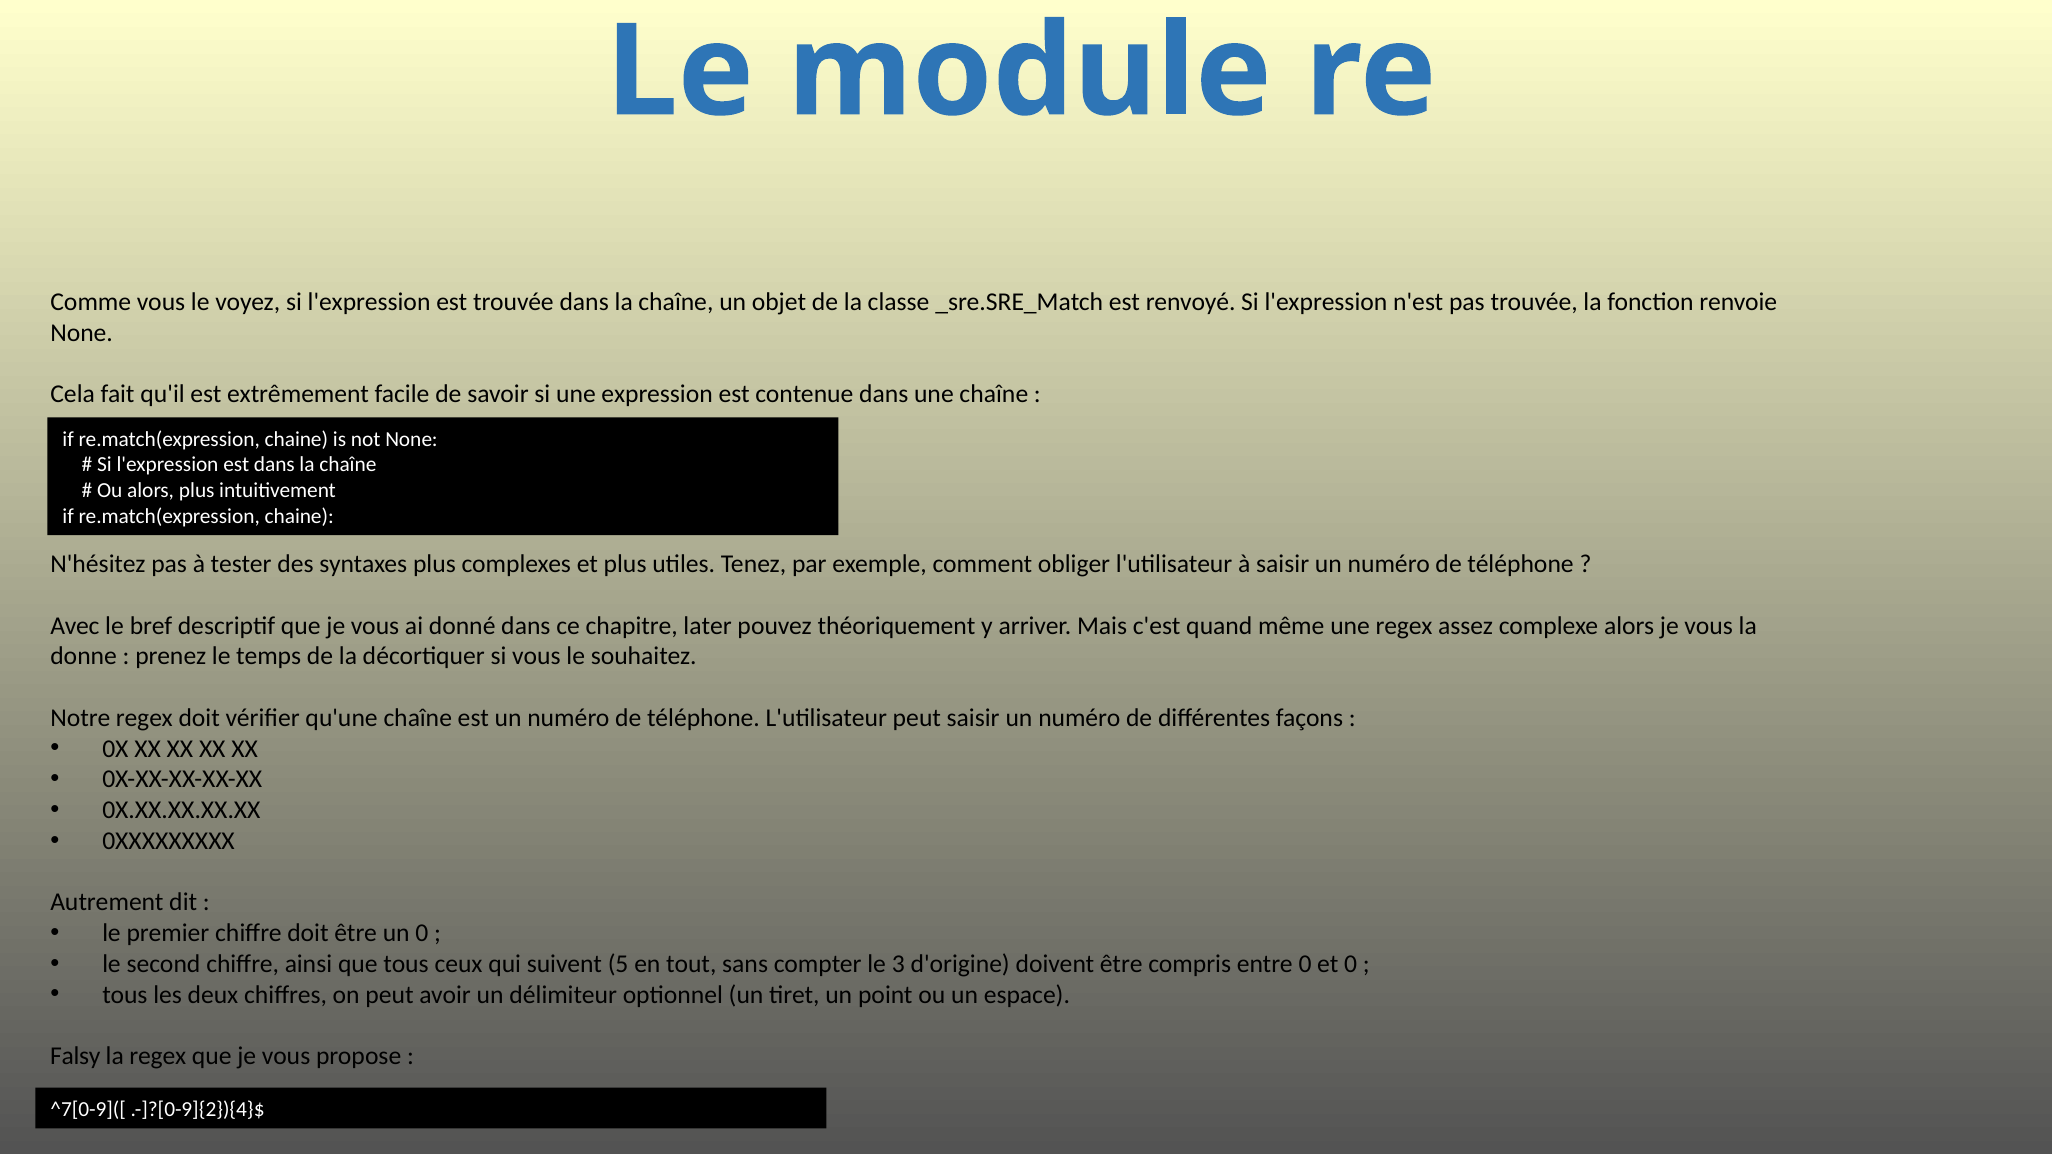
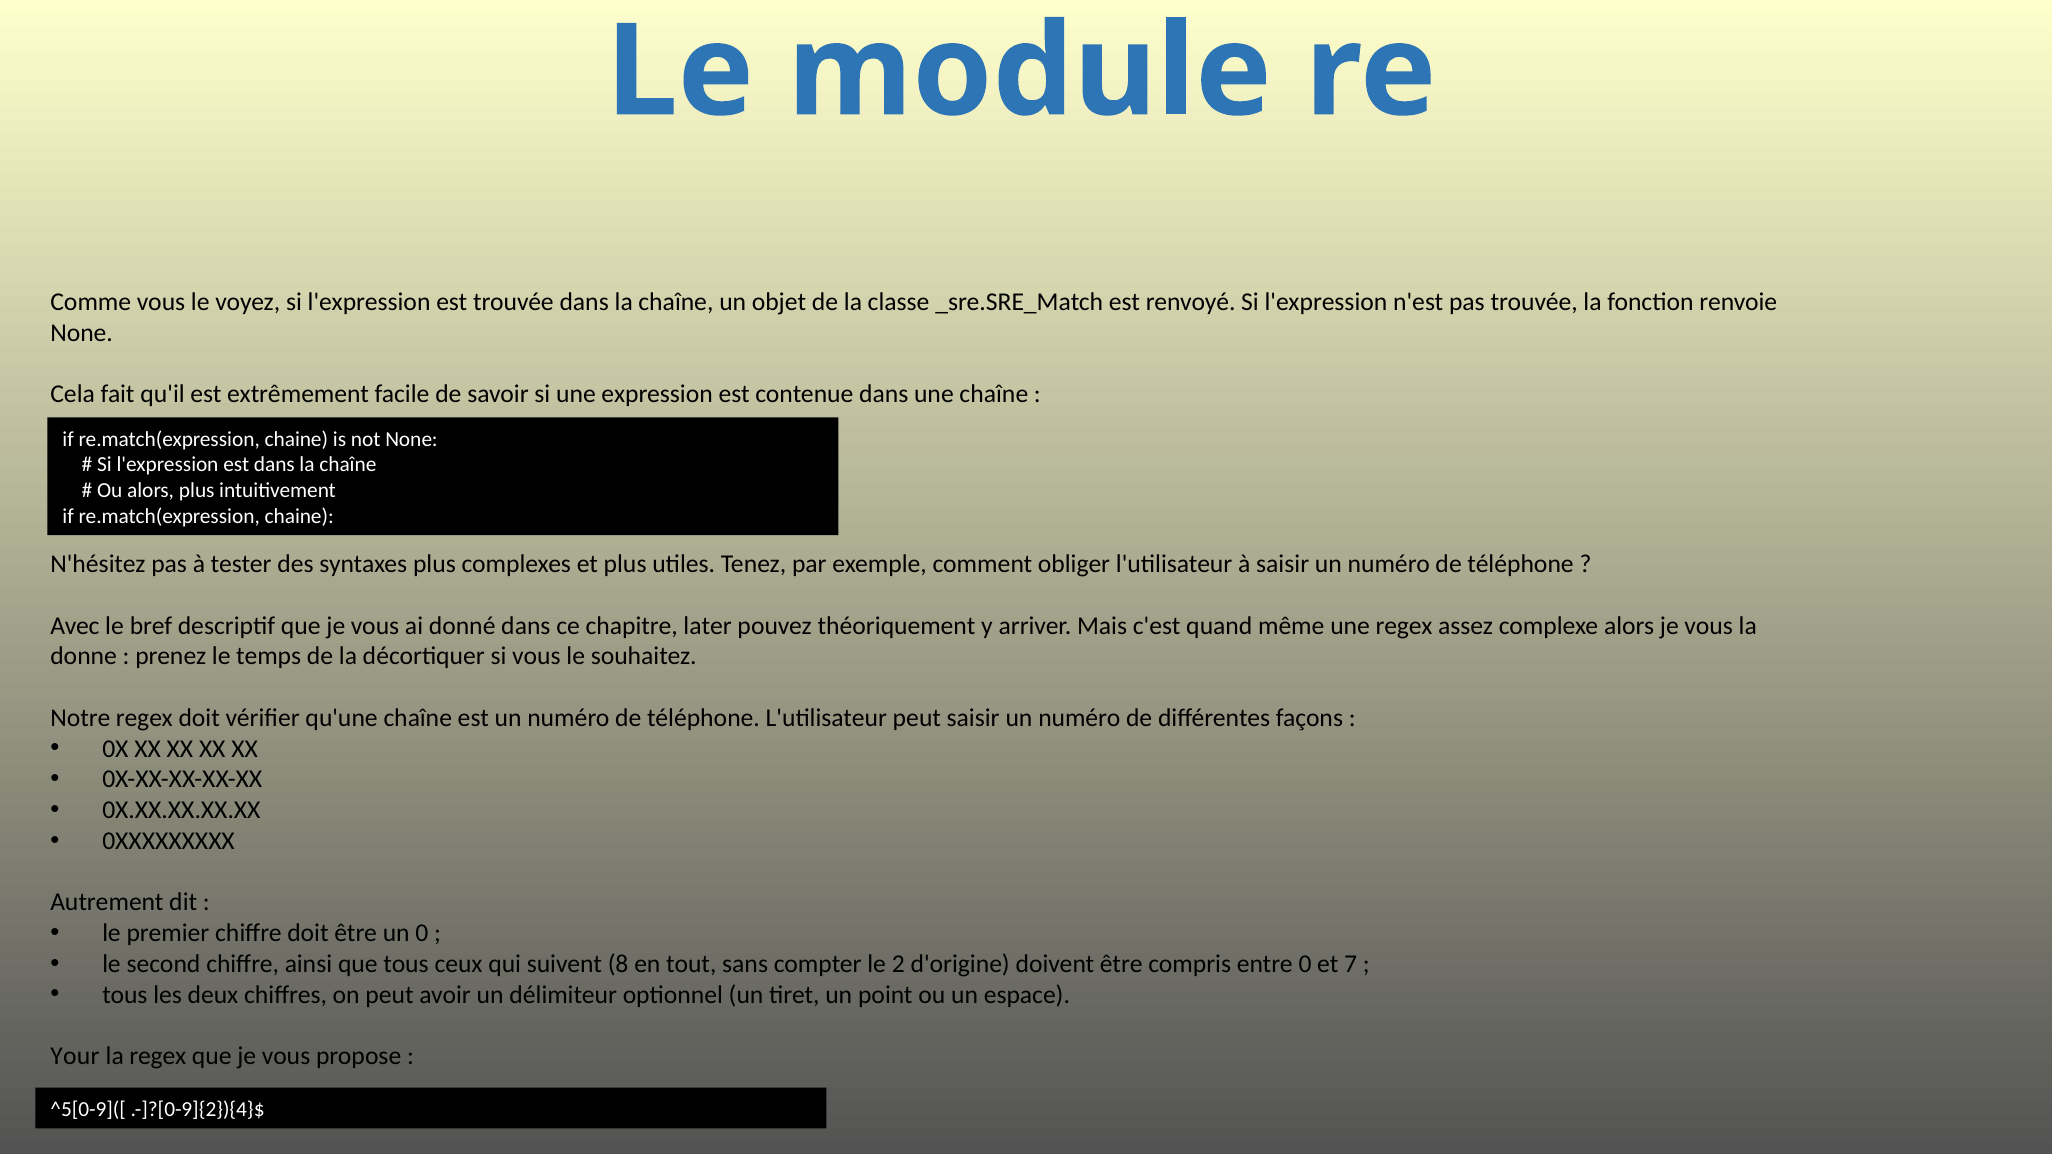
5: 5 -> 8 (618, 964)
3: 3 -> 2 (898, 964)
et 0: 0 -> 7 (1351, 964)
Falsy: Falsy -> Your (75, 1057)
^7[0-9]([: ^7[0-9]([ -> ^5[0-9]([ (88, 1110)
